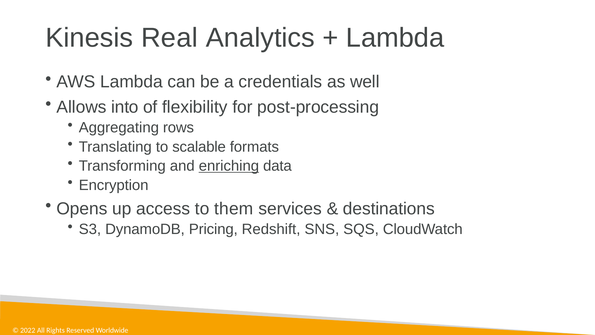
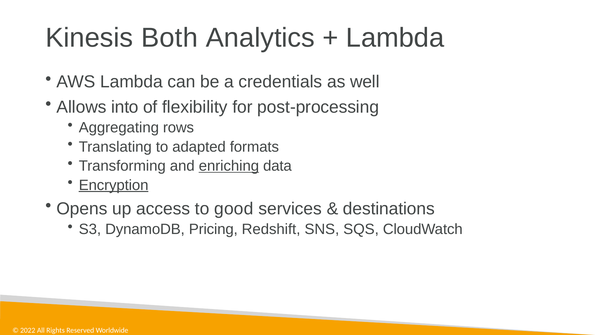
Real: Real -> Both (169, 38)
scalable: scalable -> adapted (199, 147)
Encryption underline: none -> present (114, 185)
them: them -> good (234, 209)
